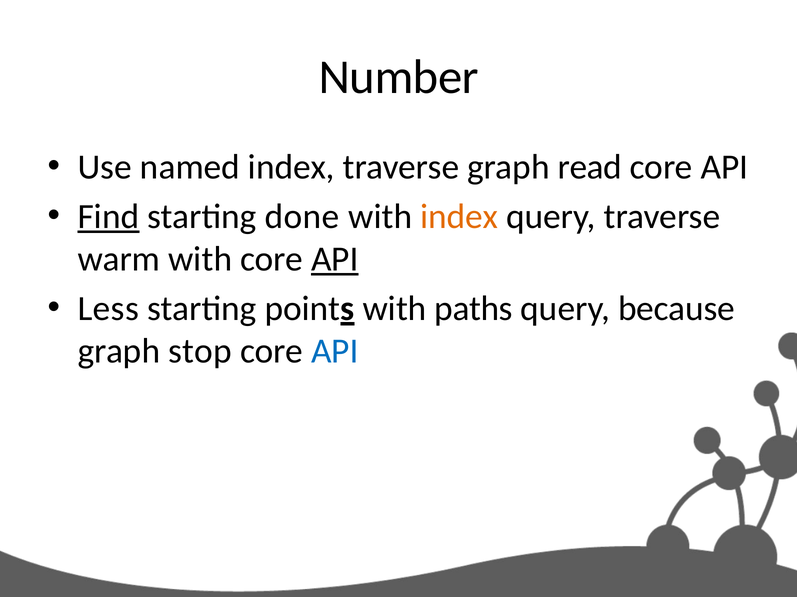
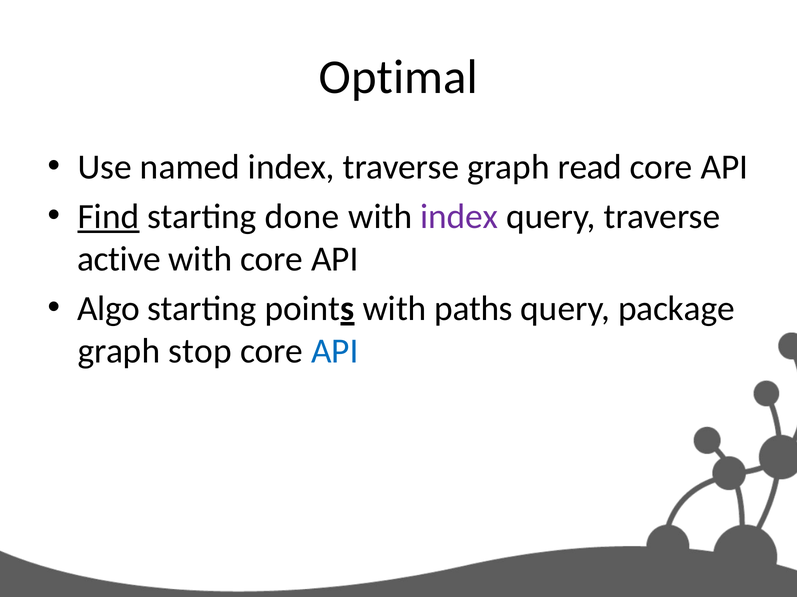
Number: Number -> Optimal (398, 77)
index colour: orange -> purple (459, 217)
warm: warm -> active (119, 259)
API underline: present -> none (335, 259)
Less: Less -> Algo (109, 309)
because: because -> package (676, 309)
